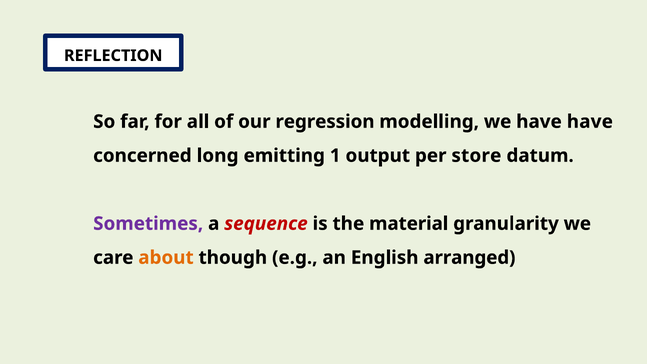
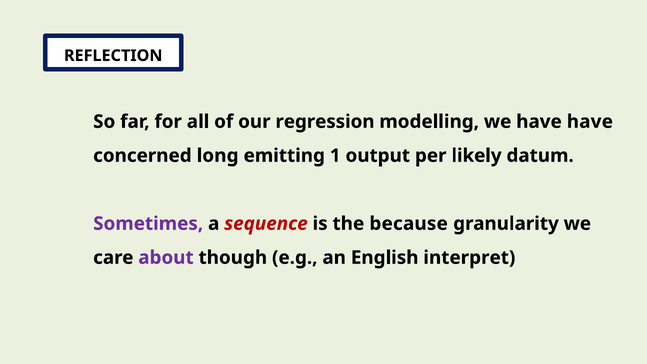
store: store -> likely (476, 156)
material: material -> because (409, 224)
about colour: orange -> purple (166, 258)
arranged: arranged -> interpret (469, 258)
